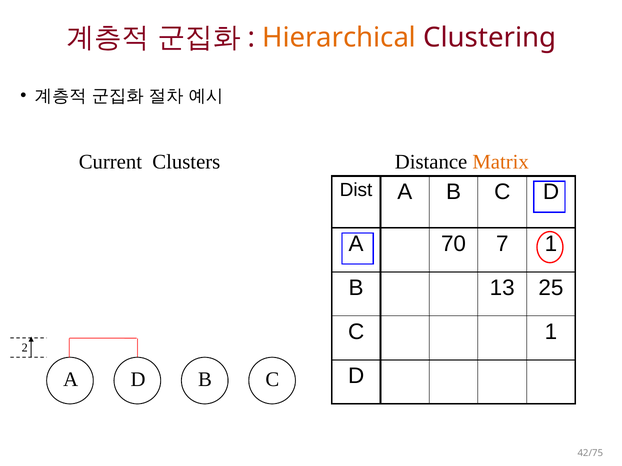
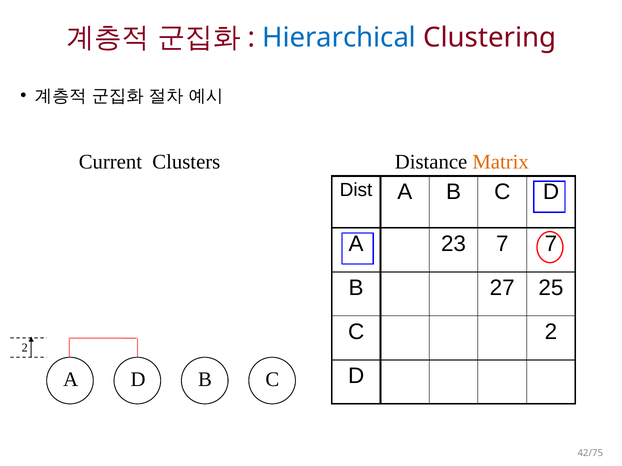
Hierarchical colour: orange -> blue (339, 38)
70: 70 -> 23 (454, 244)
7 1: 1 -> 7 (551, 244)
13: 13 -> 27 (502, 288)
C 1: 1 -> 2 (551, 332)
